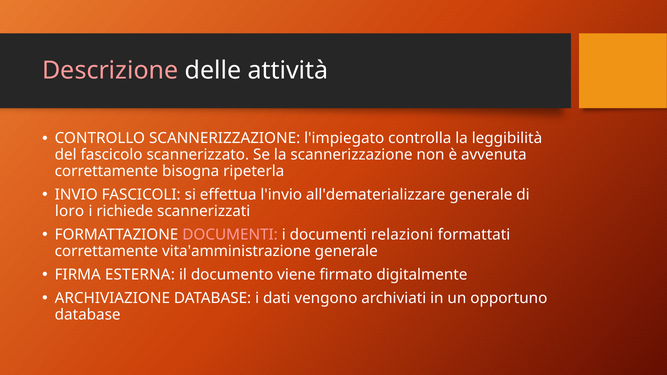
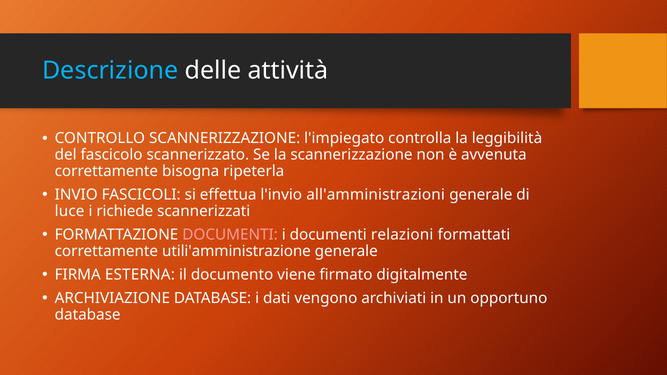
Descrizione colour: pink -> light blue (110, 71)
all'dematerializzare: all'dematerializzare -> all'amministrazioni (376, 195)
loro: loro -> luce (70, 211)
vita'amministrazione: vita'amministrazione -> utili'amministrazione (236, 251)
